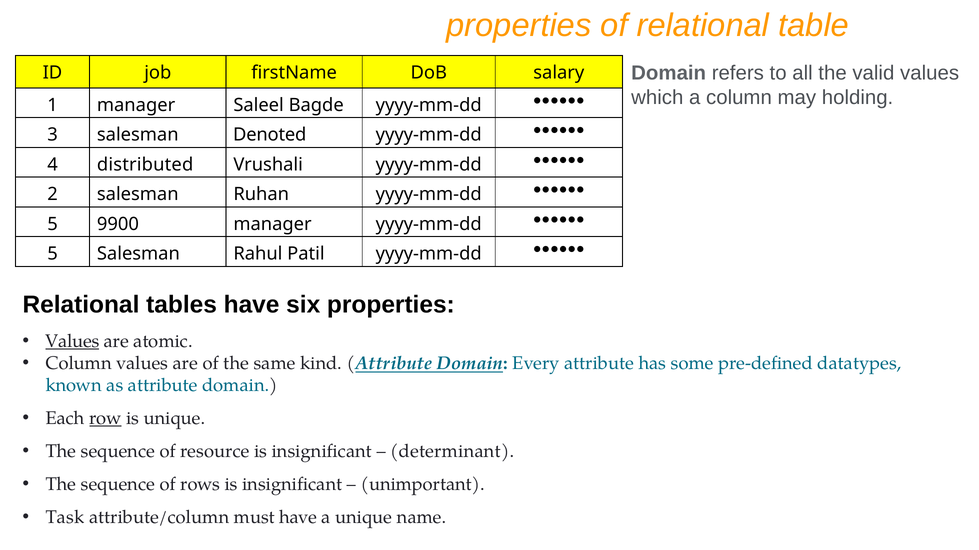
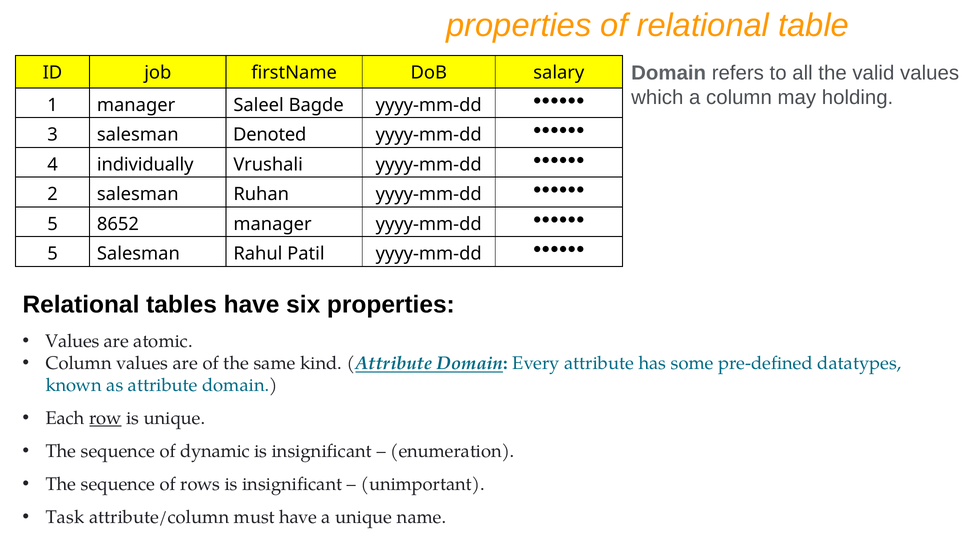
distributed: distributed -> individually (145, 165)
9900: 9900 -> 8652 (118, 224)
Values underline: present -> none (72, 342)
resource: resource -> dynamic (215, 452)
determinant: determinant -> enumeration (452, 452)
